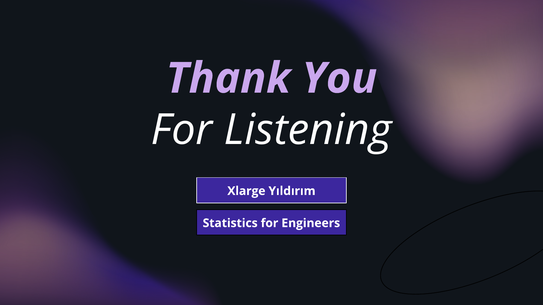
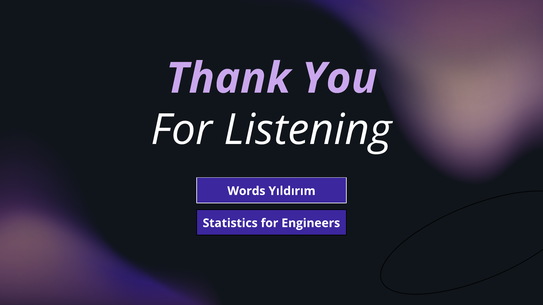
Xlarge: Xlarge -> Words (246, 191)
